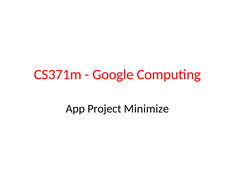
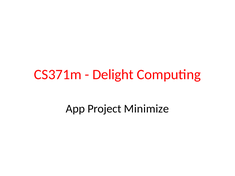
Google: Google -> Delight (113, 75)
